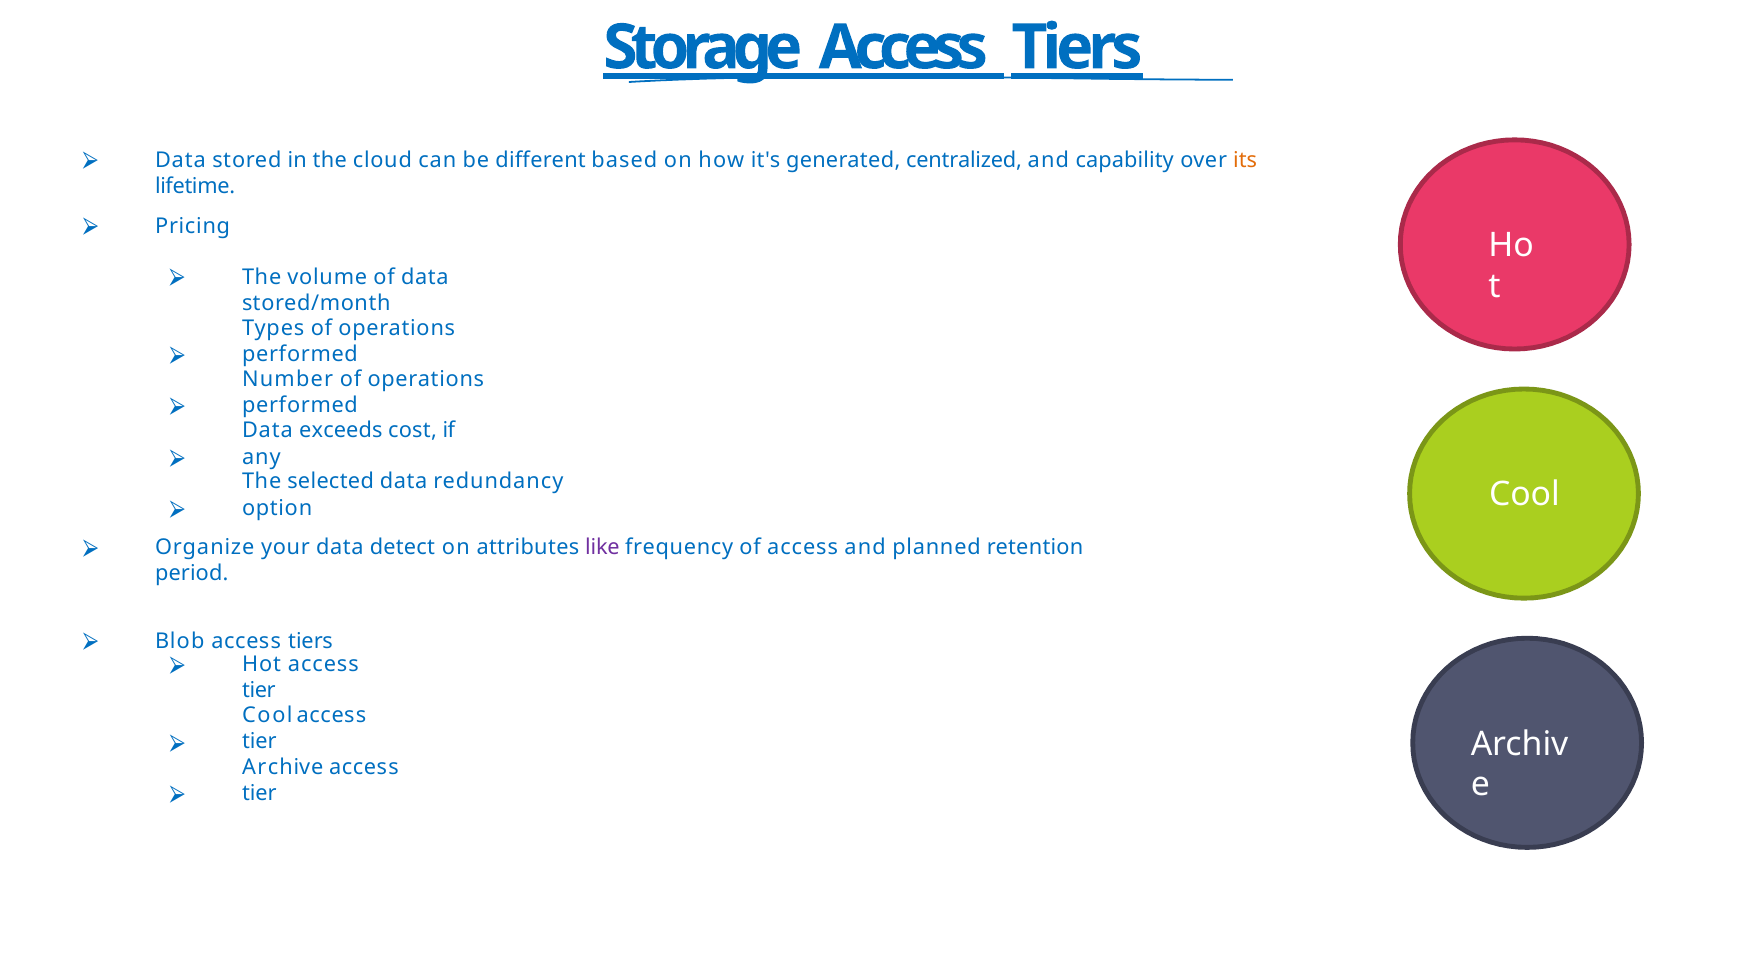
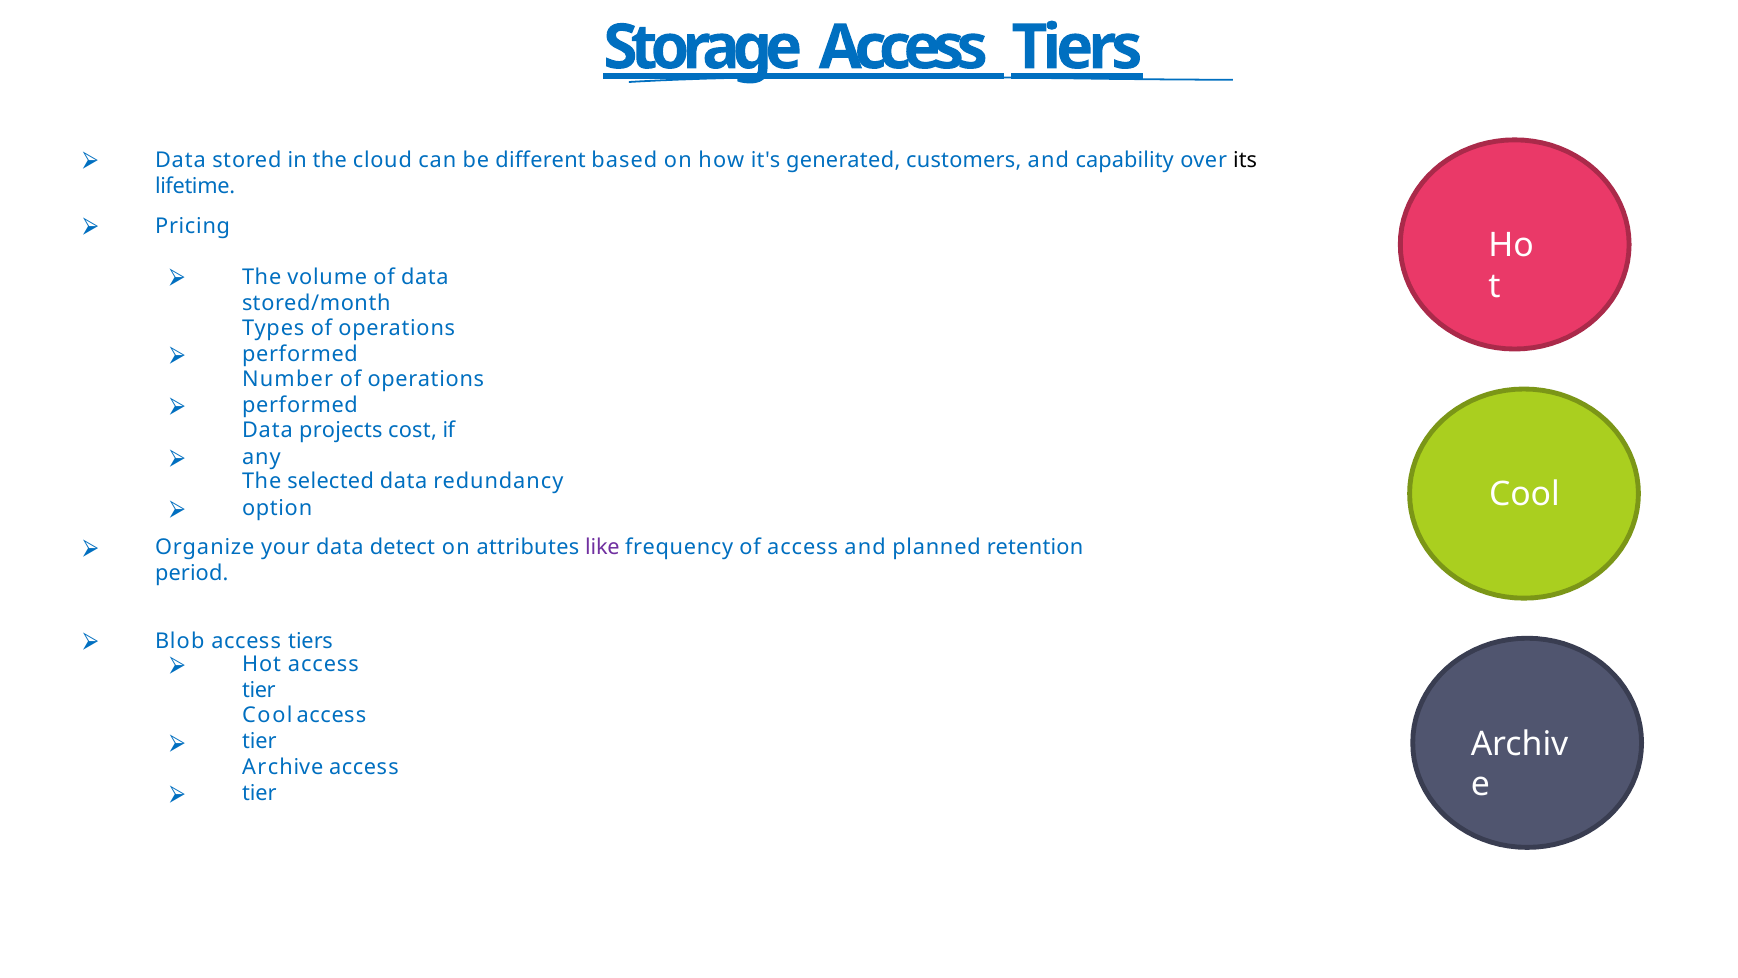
centralized: centralized -> customers (964, 160)
its colour: orange -> black (1245, 160)
exceeds: exceeds -> projects (341, 431)
